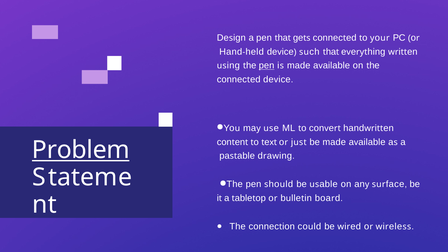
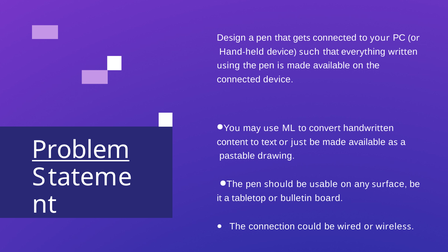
pen underline: present -> none (267, 66)
